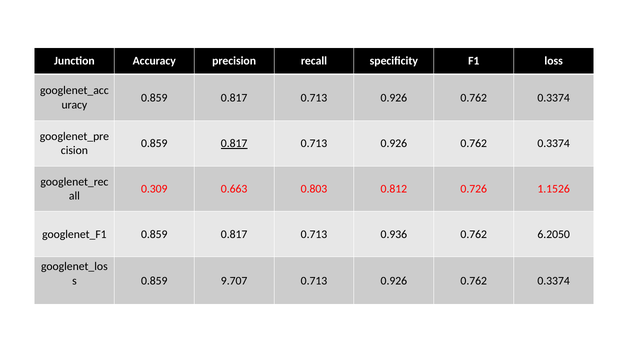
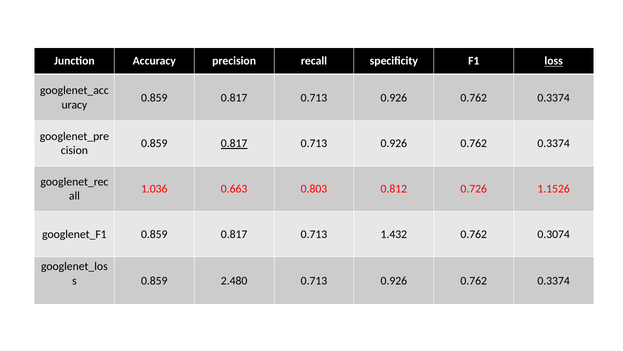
loss underline: none -> present (554, 61)
0.309: 0.309 -> 1.036 (154, 189)
0.936: 0.936 -> 1.432 (394, 234)
6.2050: 6.2050 -> 0.3074 (554, 234)
9.707: 9.707 -> 2.480 (234, 280)
